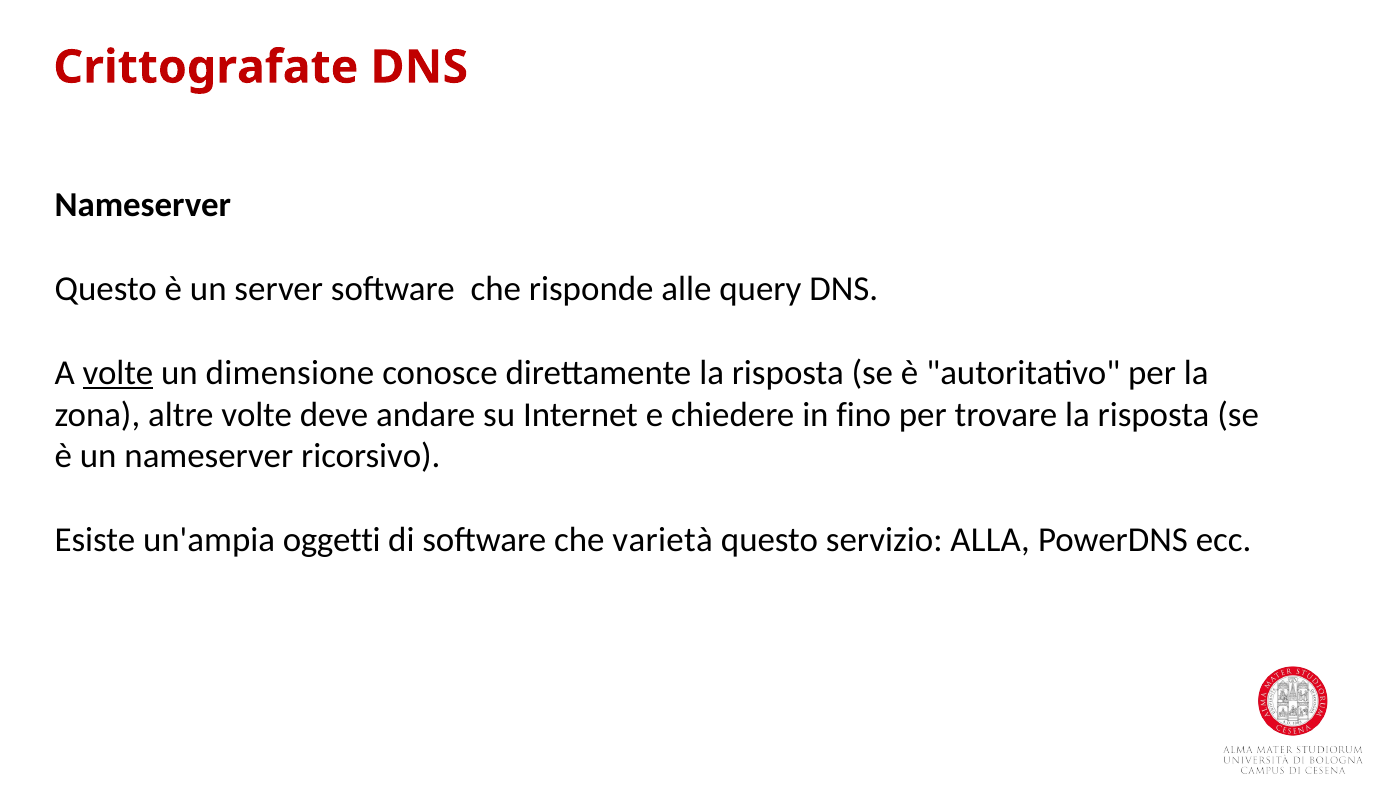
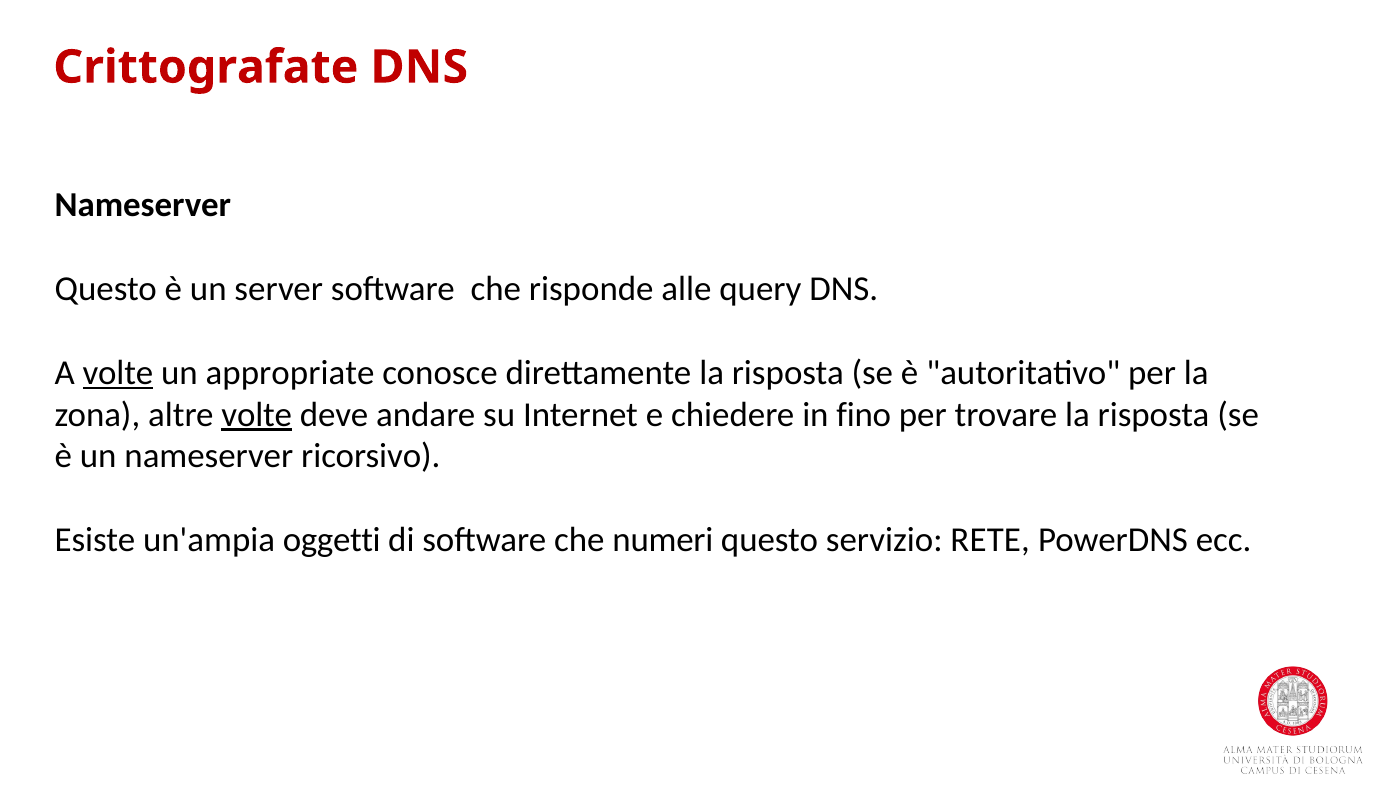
dimensione: dimensione -> appropriate (290, 372)
volte underline: none -> present (257, 414)
varietà: varietà -> numeri (663, 540)
ALLA: ALLA -> RETE (990, 540)
